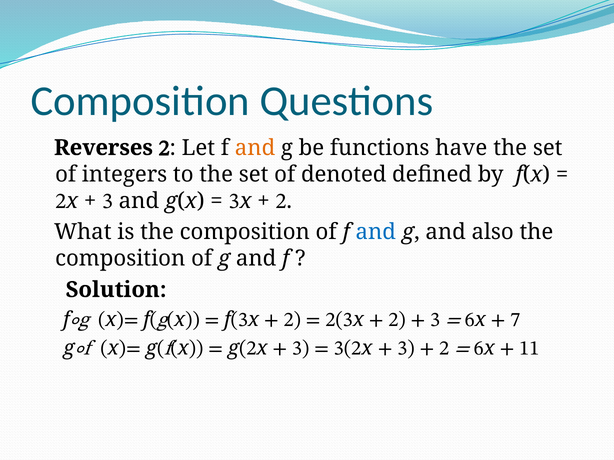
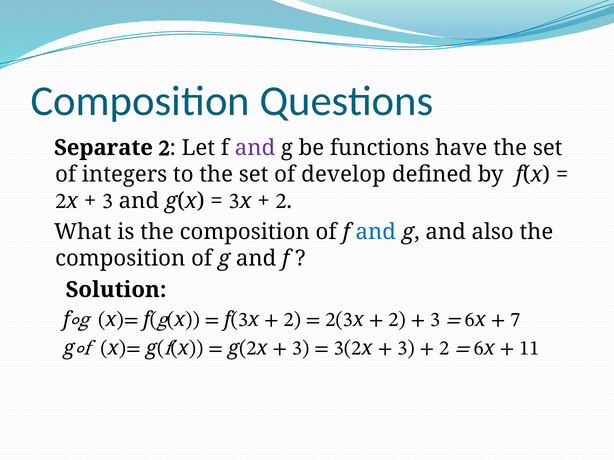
Reverses: Reverses -> Separate (103, 148)
and colour: orange -> purple (255, 148)
denoted: denoted -> develop (344, 175)
